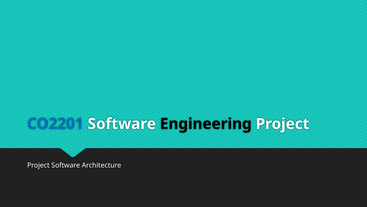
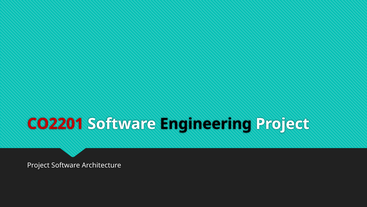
CO2201 colour: blue -> red (55, 124)
